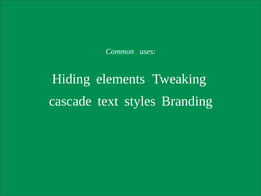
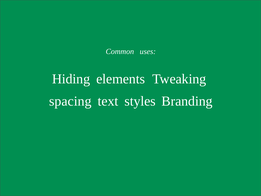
cascade: cascade -> spacing (70, 101)
